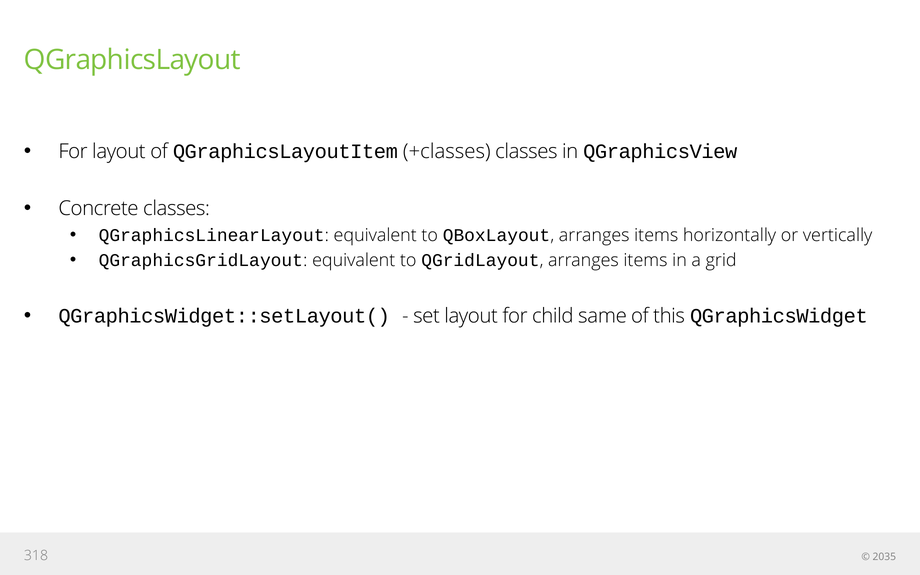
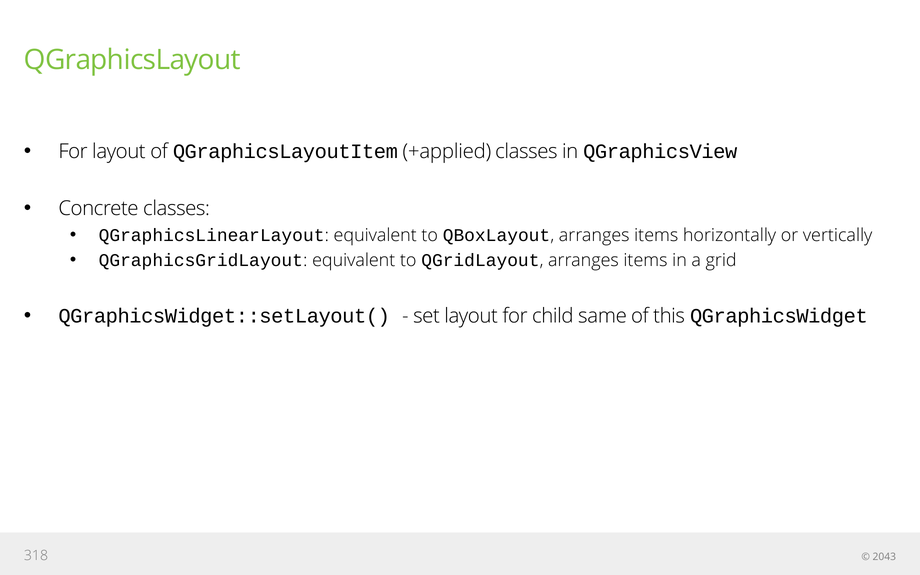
+classes: +classes -> +applied (447, 152)
2035: 2035 -> 2043 (884, 557)
